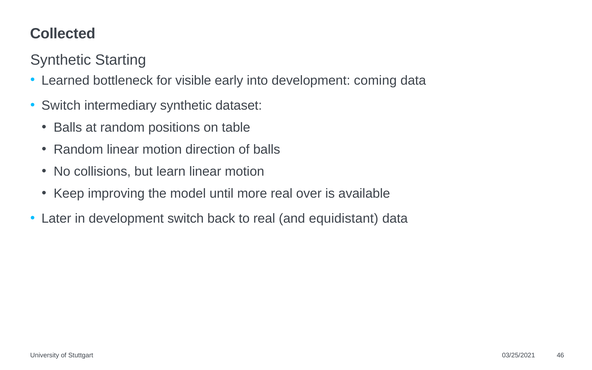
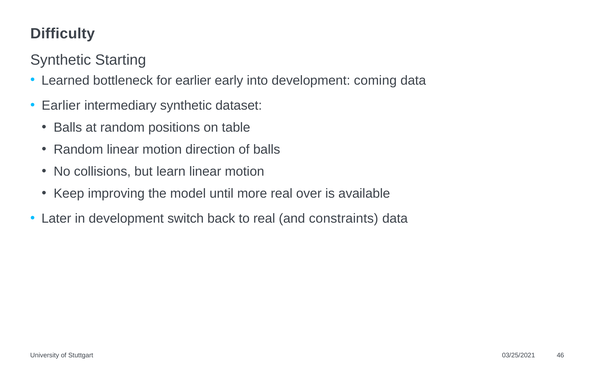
Collected: Collected -> Difficulty (63, 34)
for visible: visible -> earlier (193, 80)
Switch: Switch -> Earlier (61, 106)
equidistant: equidistant -> constraints (344, 219)
